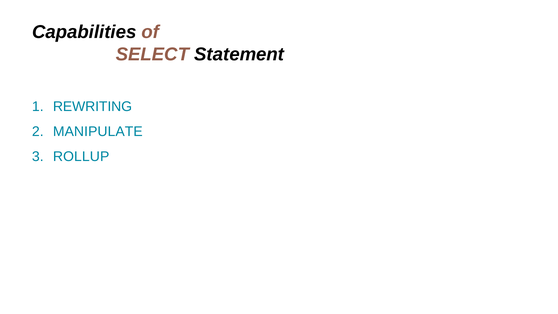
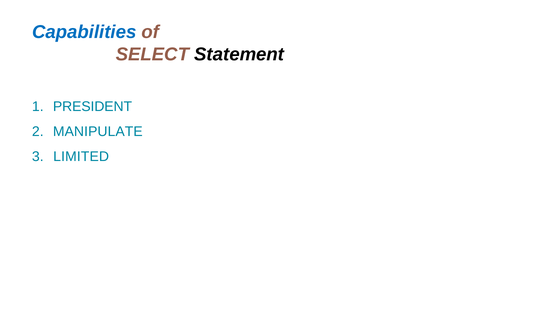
Capabilities colour: black -> blue (84, 32)
REWRITING: REWRITING -> PRESIDENT (92, 106)
ROLLUP: ROLLUP -> LIMITED (81, 157)
